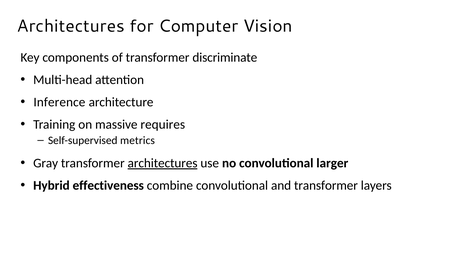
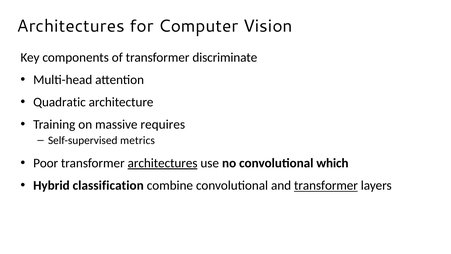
Inference: Inference -> Quadratic (59, 102)
Gray: Gray -> Poor (46, 163)
larger: larger -> which (332, 163)
effectiveness: effectiveness -> classification (108, 185)
transformer underline: none -> present (326, 185)
